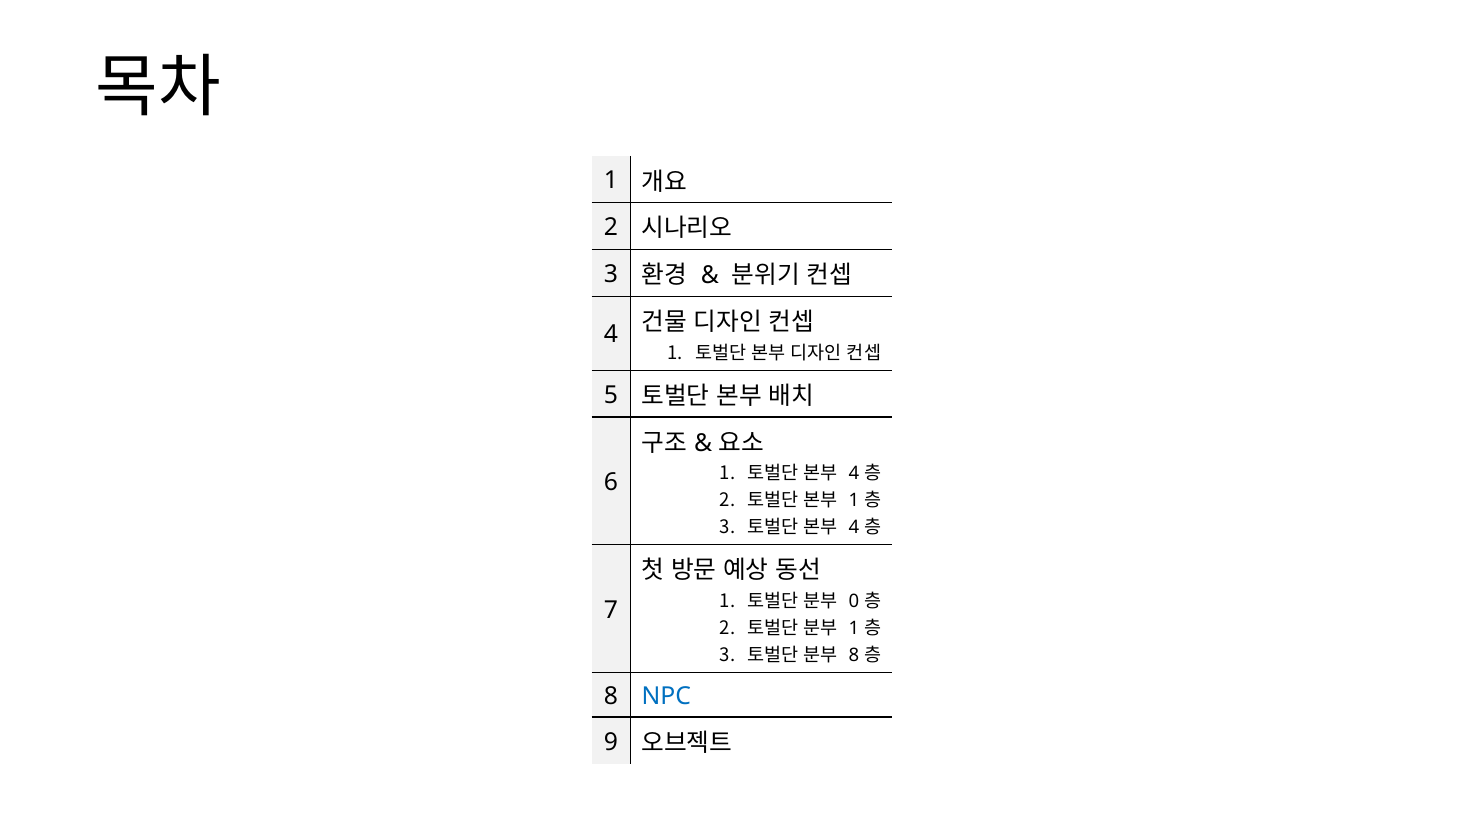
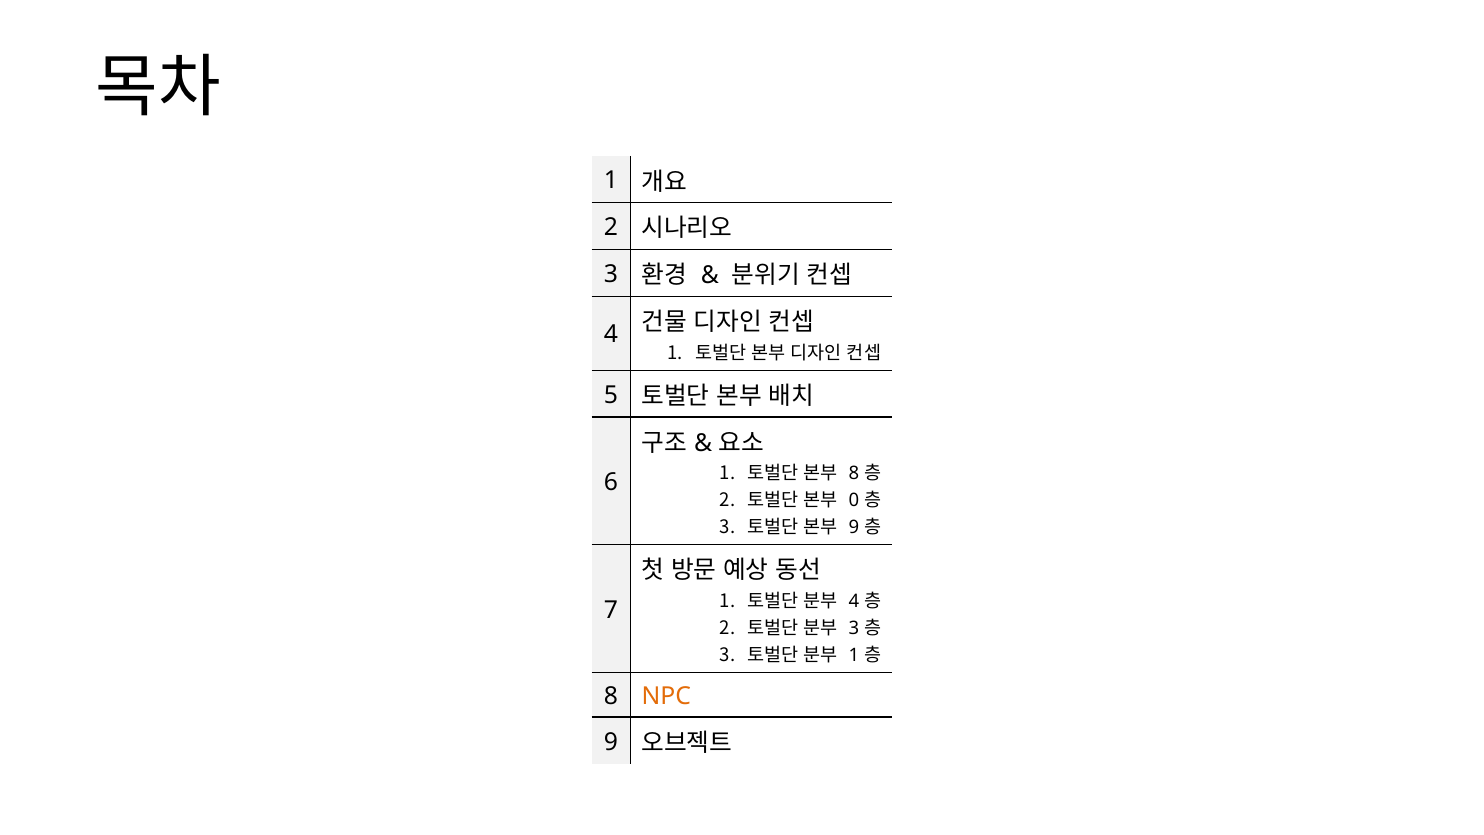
4: 4 -> 8 (854, 474)
1: 1 -> 0 (854, 501)
4: 4 -> 9 (854, 527)
0: 0 -> 4 (854, 601)
1: 1 -> 3 (854, 628)
8: 8 -> 1 (854, 655)
NPC colour: blue -> orange (666, 696)
